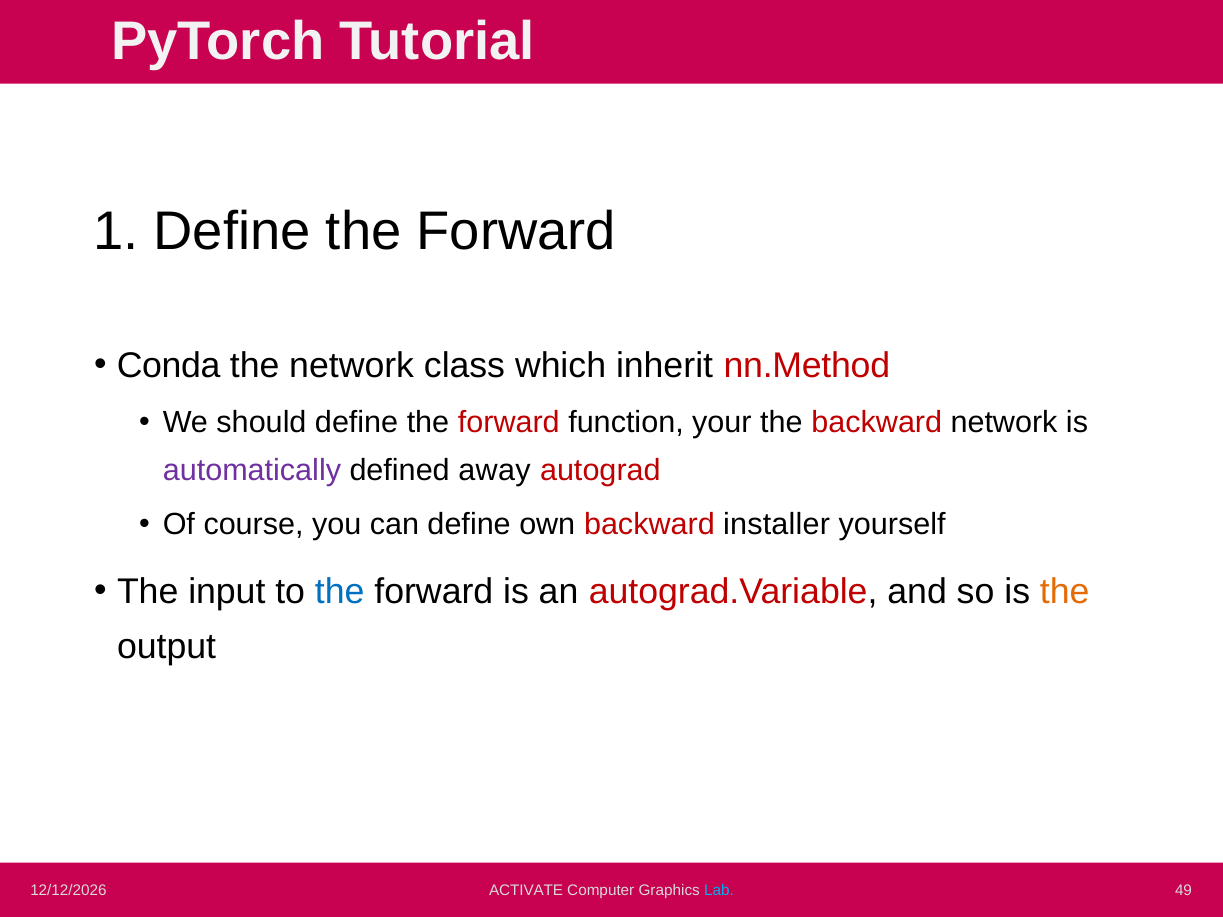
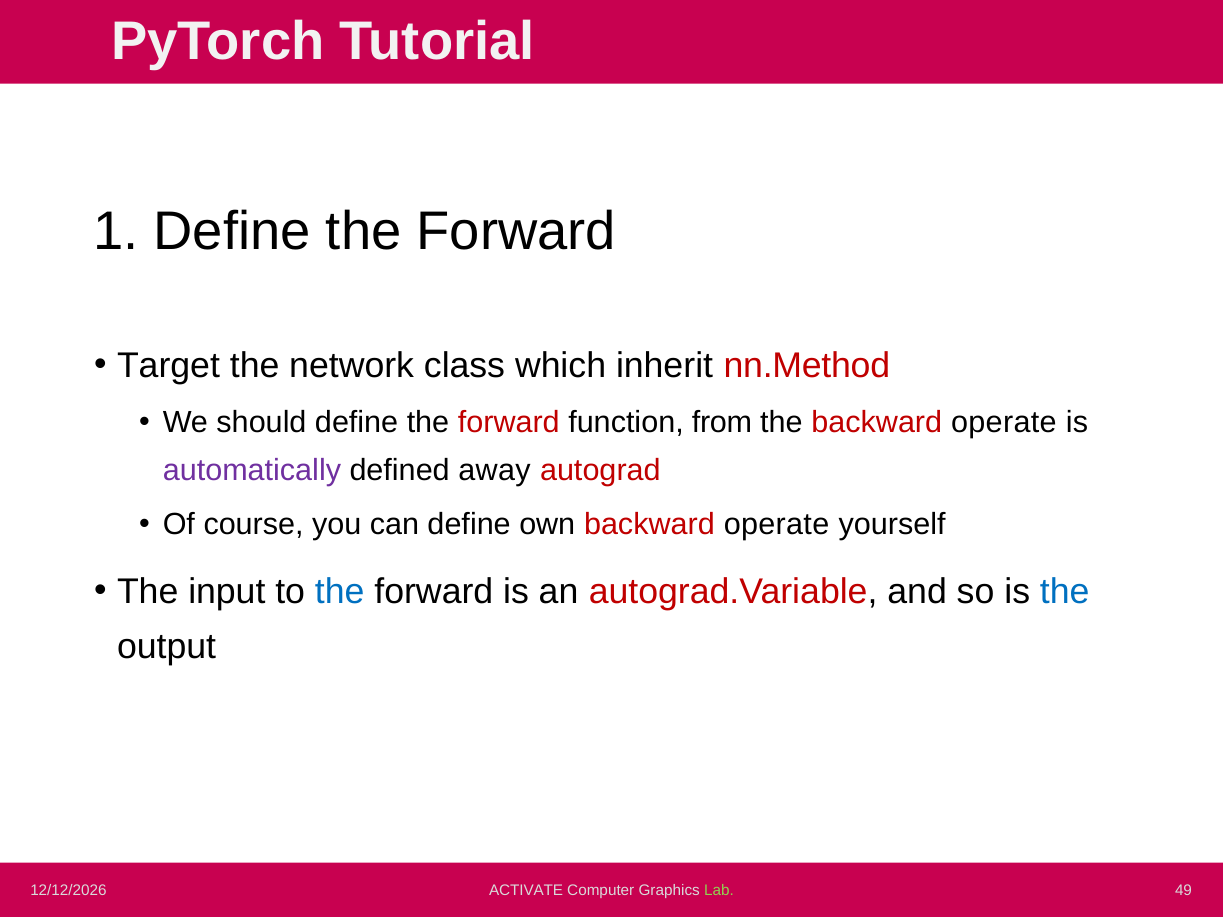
Conda: Conda -> Target (168, 366)
your: your -> from (722, 423)
the backward network: network -> operate (1004, 423)
own backward installer: installer -> operate (777, 525)
the colour: orange -> blue (1065, 591)
Lab colour: light blue -> light green (719, 891)
